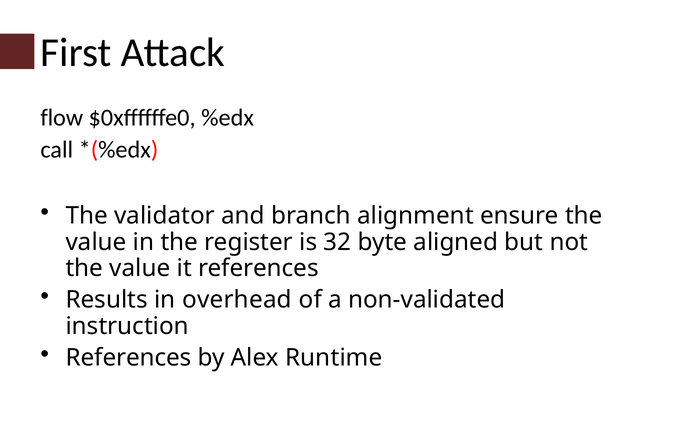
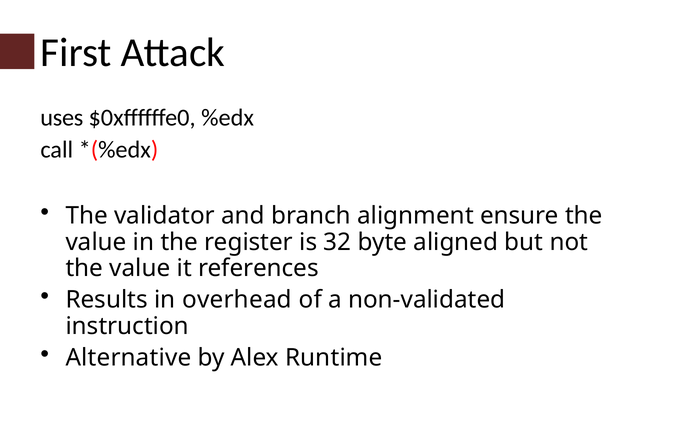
flow: flow -> uses (62, 118)
References: References -> Alternative (128, 357)
